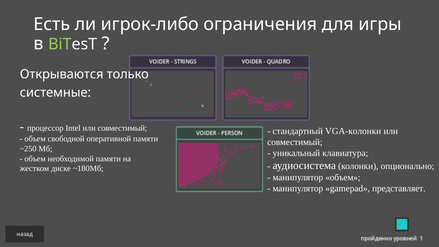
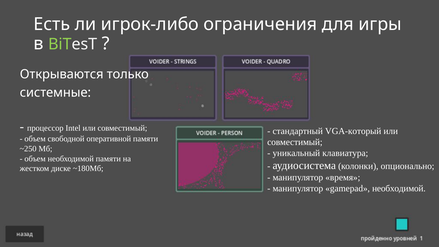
VGA-колонки: VGA-колонки -> VGA-который (353, 131)
манипулятор объем: объем -> время (343, 177)
gamepad представляет: представляет -> необходимой (399, 188)
